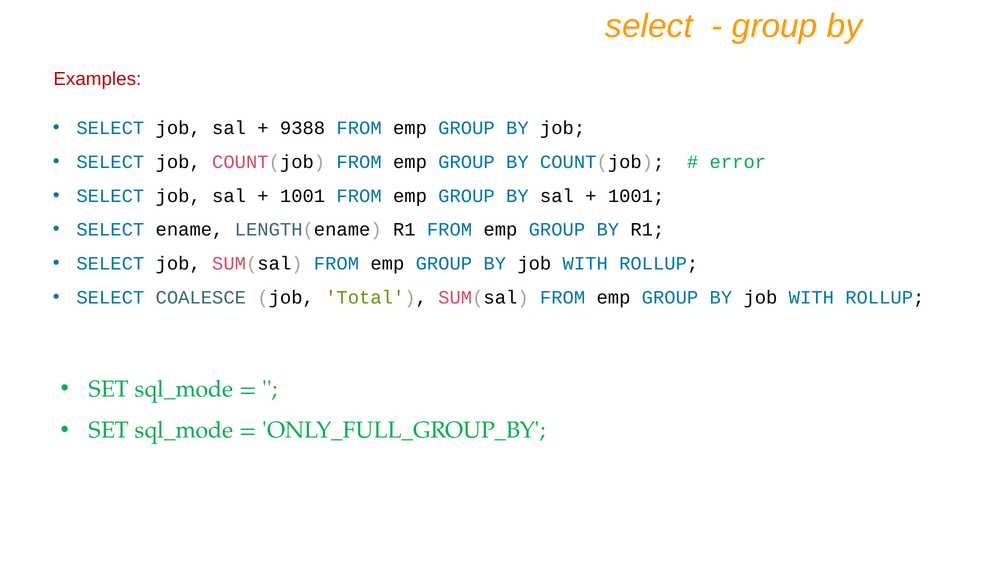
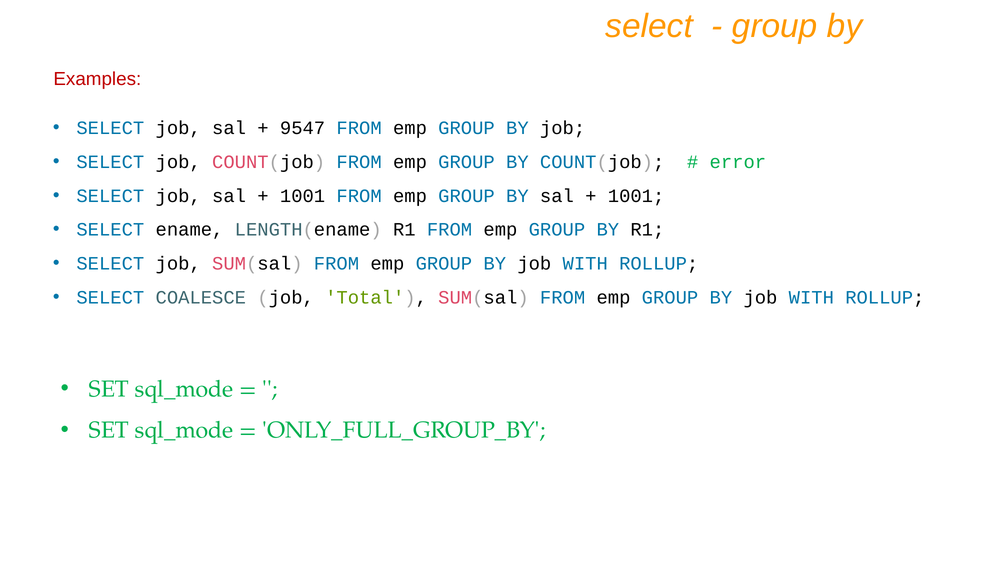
9388: 9388 -> 9547 (303, 128)
